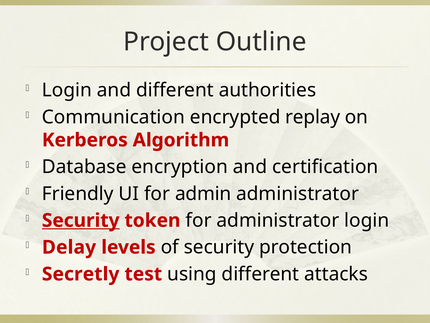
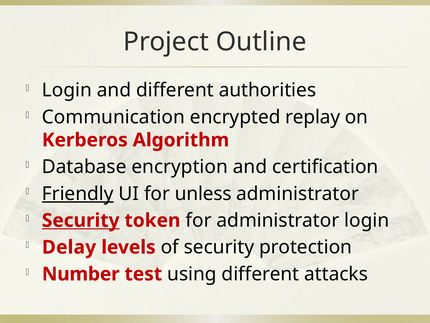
Friendly underline: none -> present (78, 193)
admin: admin -> unless (203, 193)
Secretly: Secretly -> Number (81, 274)
